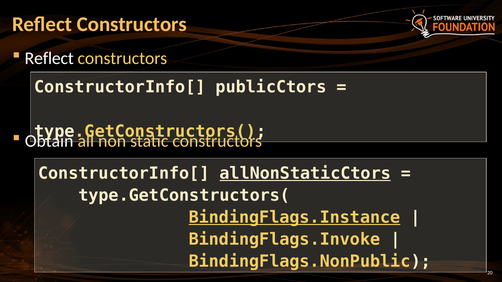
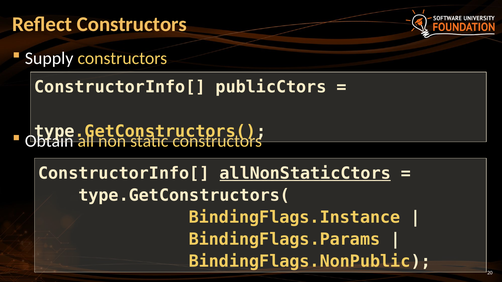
Reflect: Reflect -> Supply (49, 59)
BindingFlags.Instance underline: present -> none (295, 218)
BindingFlags.Invoke: BindingFlags.Invoke -> BindingFlags.Params (284, 240)
